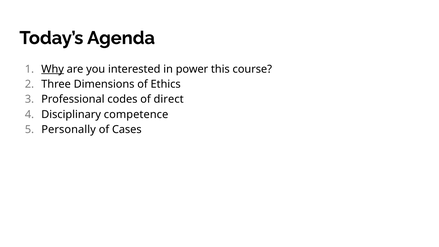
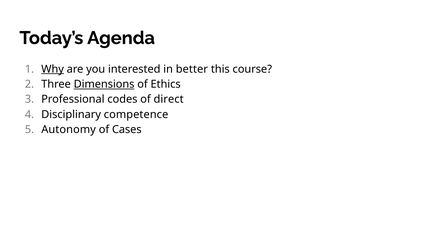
power: power -> better (192, 69)
Dimensions underline: none -> present (104, 84)
Personally: Personally -> Autonomy (69, 130)
